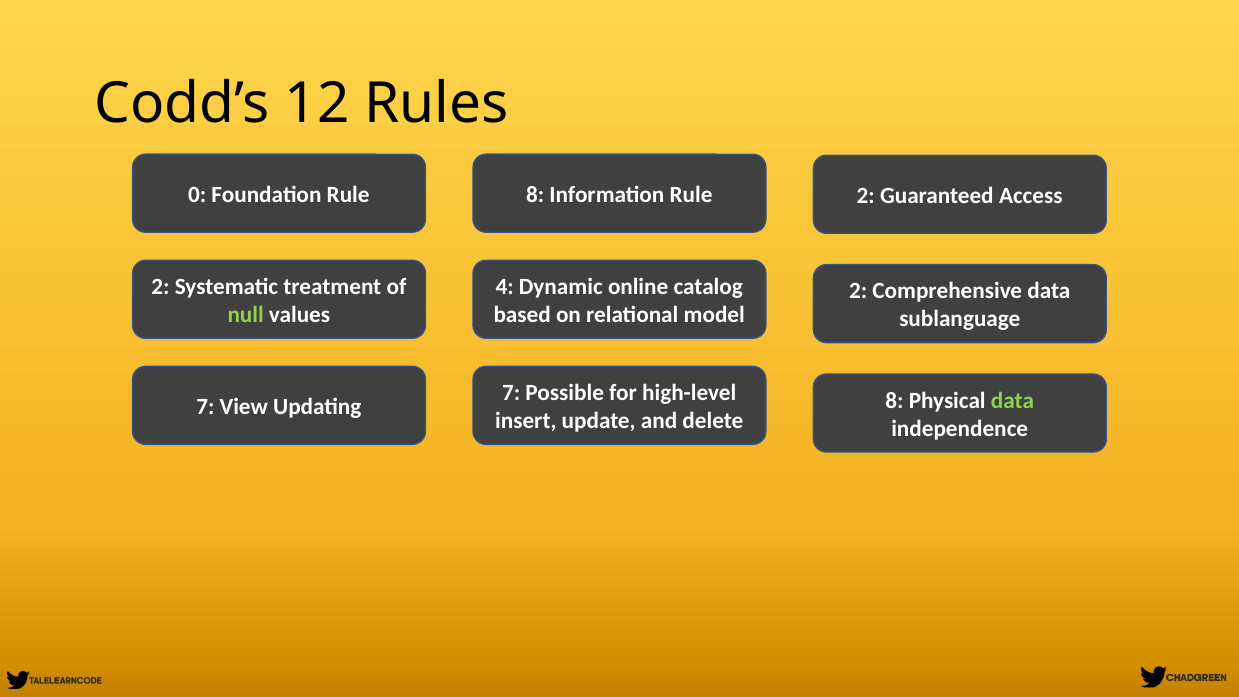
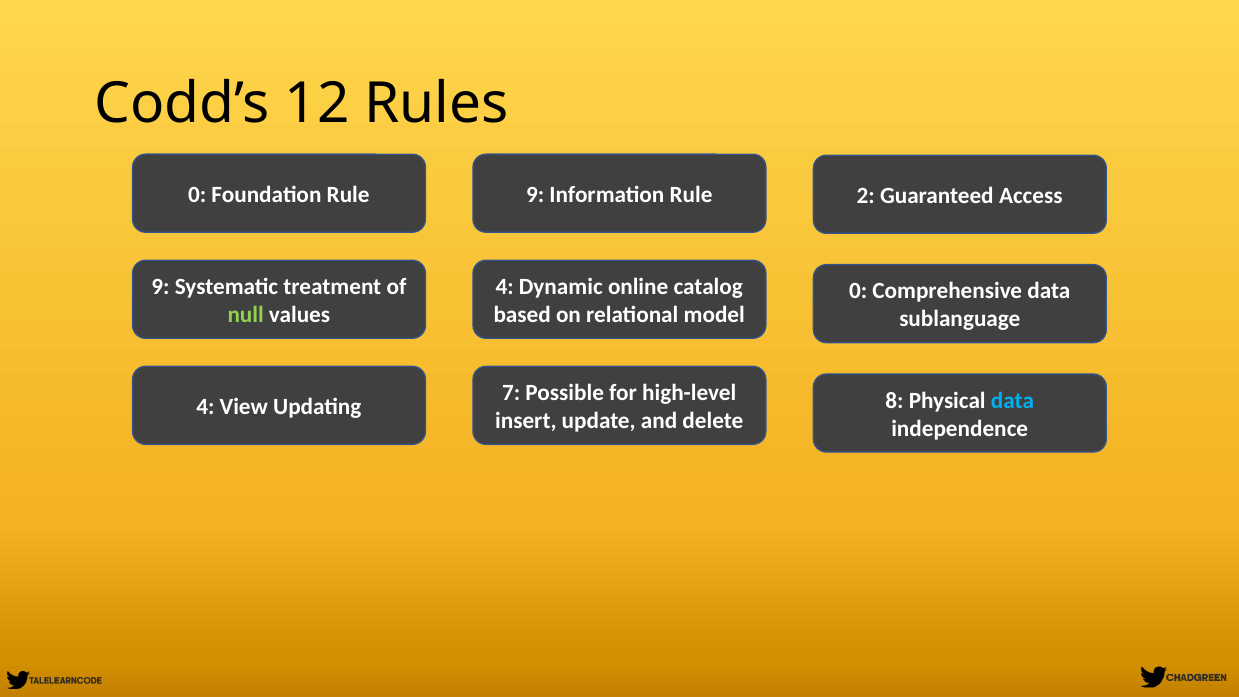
Rule 8: 8 -> 9 (535, 195)
2: 2 -> 9 (161, 287)
2: 2 -> 0 (858, 291)
data colour: light green -> light blue (1013, 401)
7: 7 -> 4 (205, 407)
